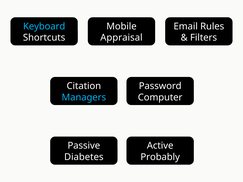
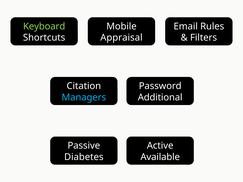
Keyboard colour: light blue -> light green (44, 26)
Computer: Computer -> Additional (160, 97)
Probably: Probably -> Available (160, 157)
